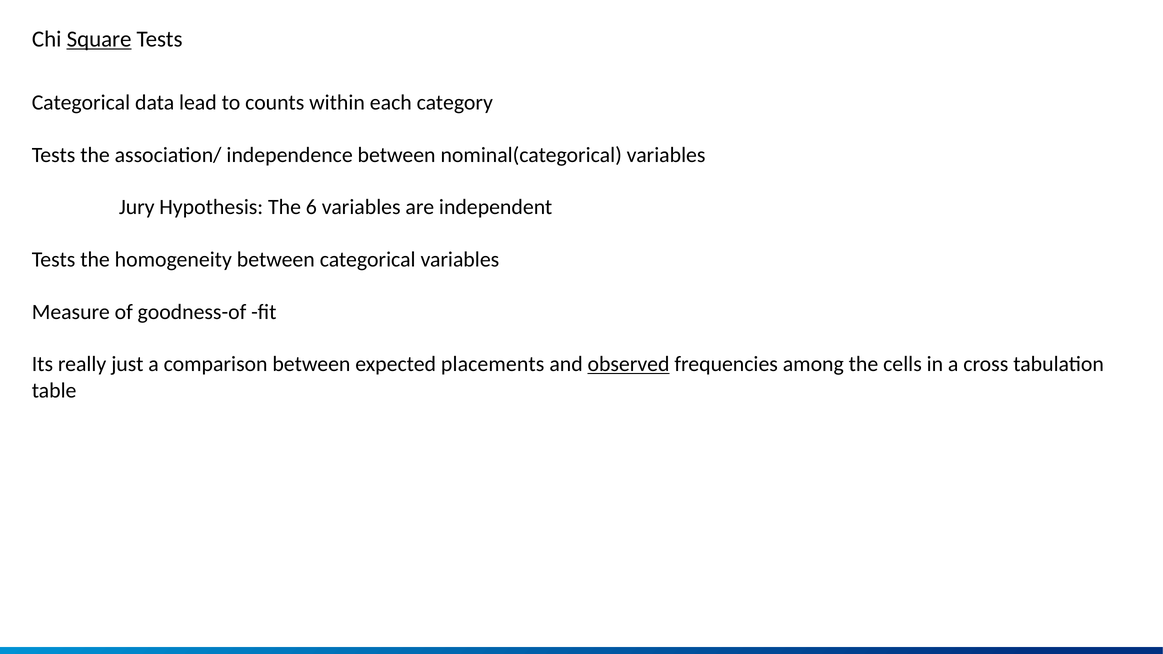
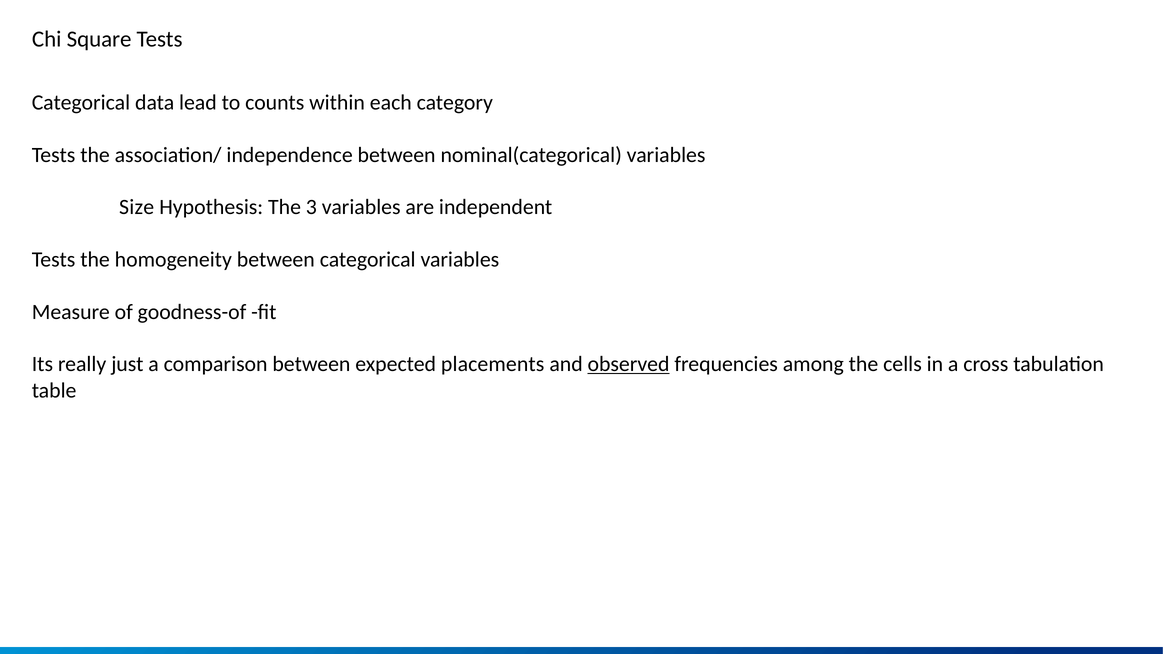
Square underline: present -> none (99, 39)
Jury: Jury -> Size (137, 207)
6: 6 -> 3 (311, 207)
